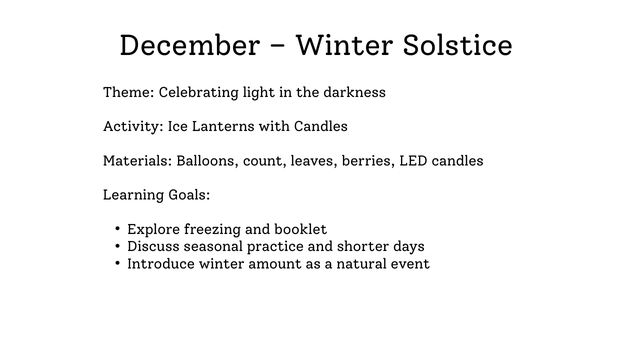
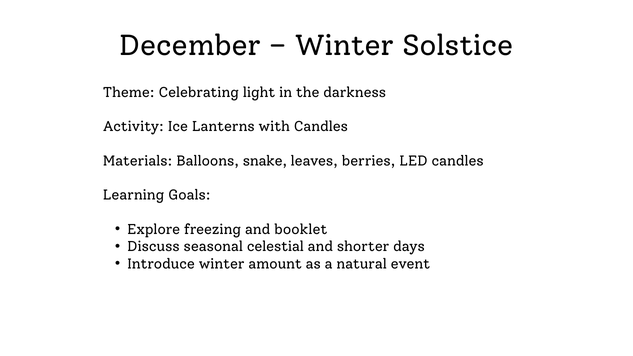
count: count -> snake (265, 161)
practice: practice -> celestial (275, 247)
